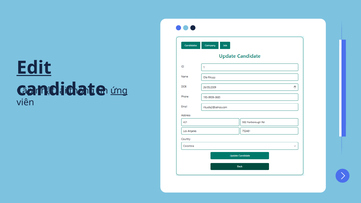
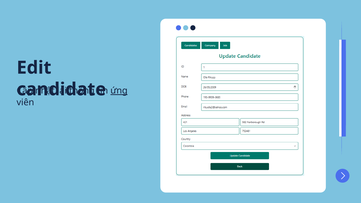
Edit underline: present -> none (34, 68)
